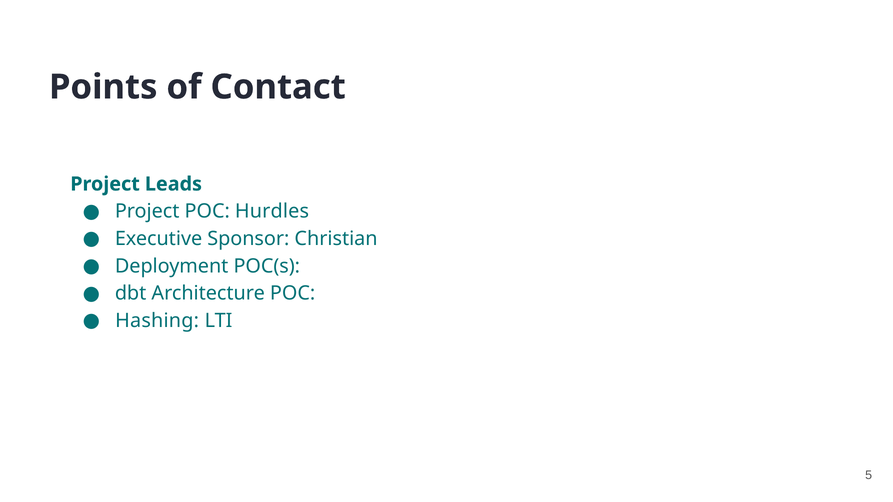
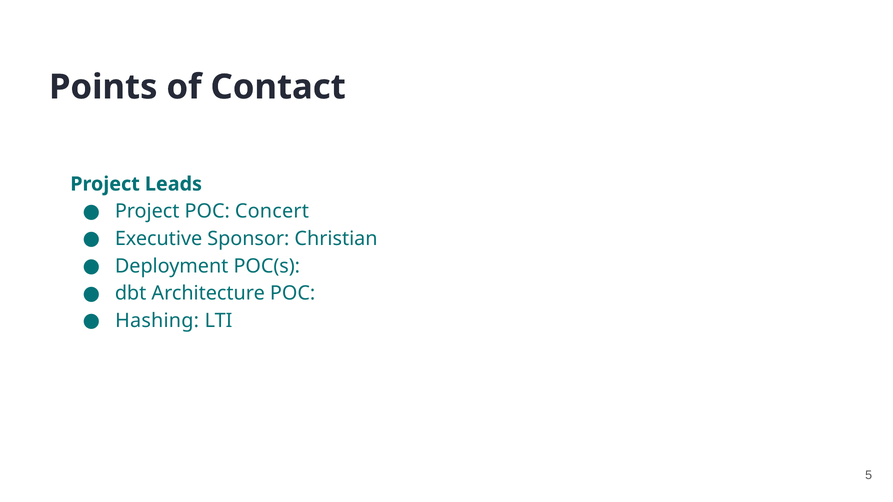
Hurdles: Hurdles -> Concert (272, 212)
